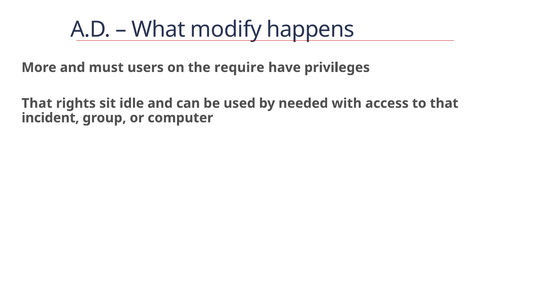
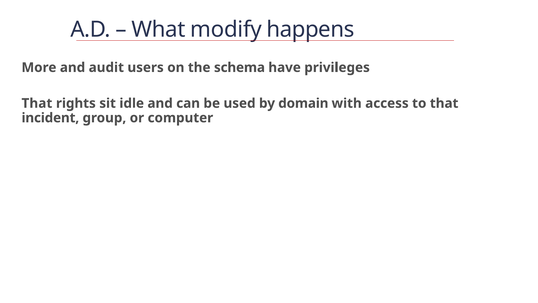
must: must -> audit (106, 67)
require: require -> schema (239, 67)
needed: needed -> domain (303, 103)
